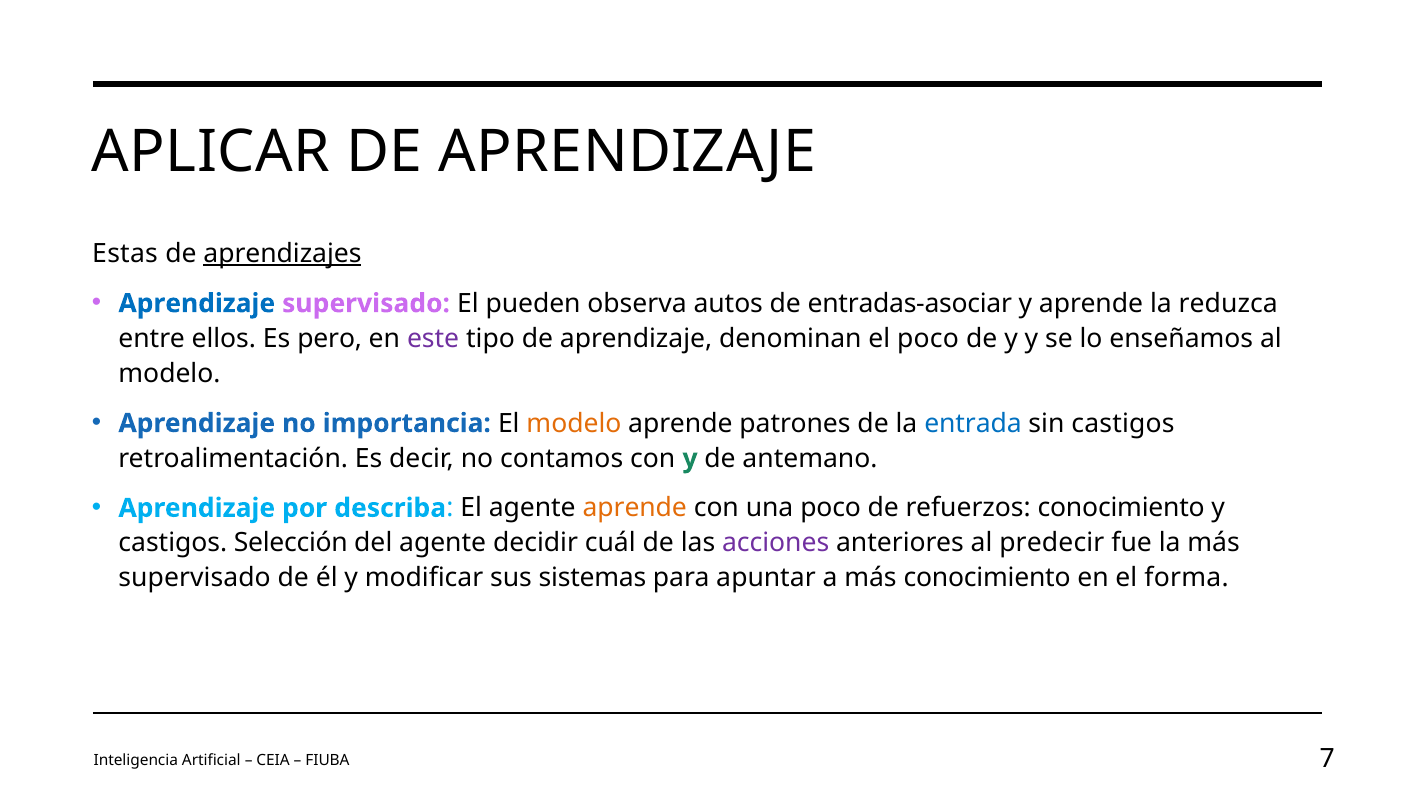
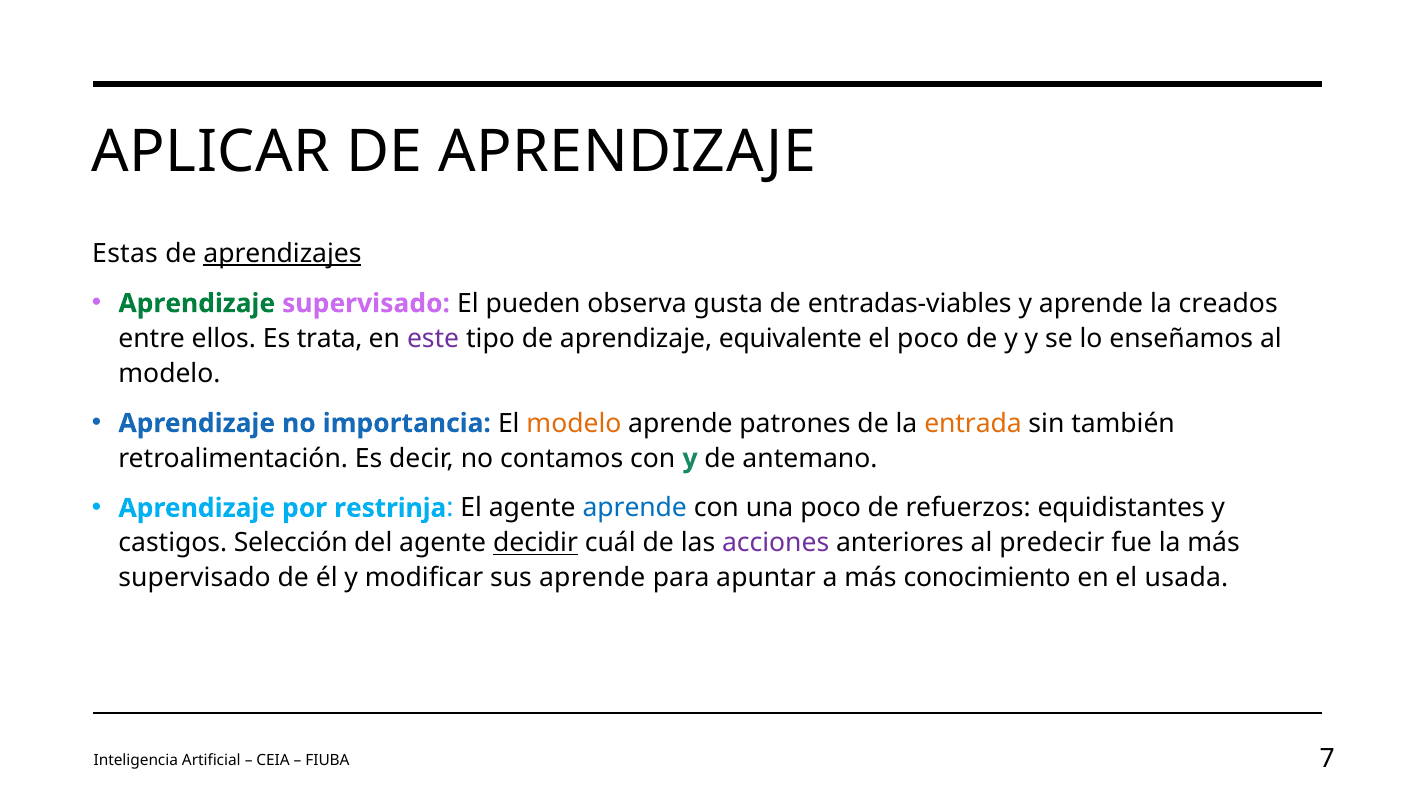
Aprendizaje colour: blue -> green (197, 303)
autos: autos -> gusta (728, 303)
entradas-asociar: entradas-asociar -> entradas-viables (910, 303)
reduzca: reduzca -> creados (1228, 303)
pero: pero -> trata (330, 338)
denominan: denominan -> equivalente (790, 338)
entrada colour: blue -> orange (973, 423)
sin castigos: castigos -> también (1123, 423)
describa: describa -> restrinja (390, 508)
aprende colour: orange -> blue (635, 508)
refuerzos conocimiento: conocimiento -> equidistantes (1121, 508)
decidir underline: none -> present (536, 543)
sus sistemas: sistemas -> aprende (592, 578)
forma: forma -> usada (1187, 578)
